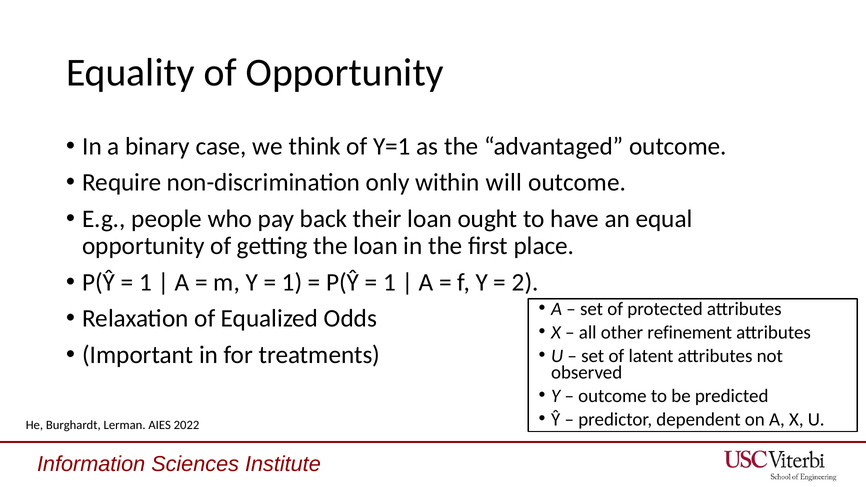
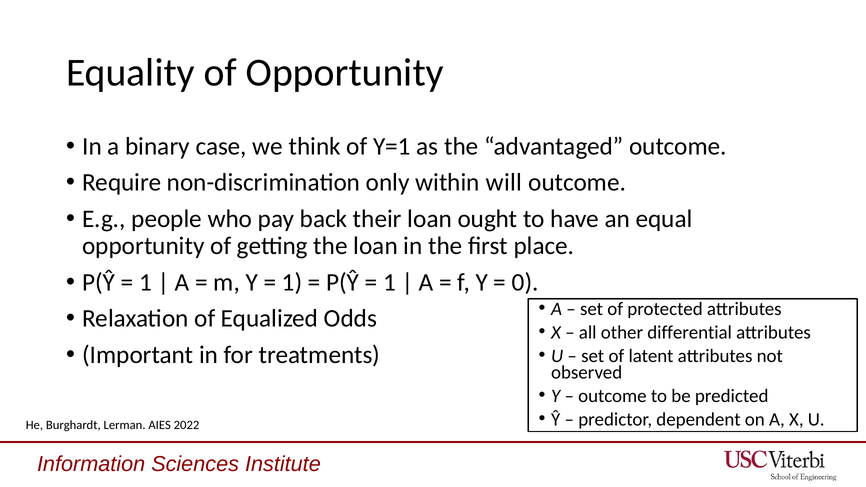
2: 2 -> 0 (525, 282)
refinement: refinement -> differential (690, 333)
